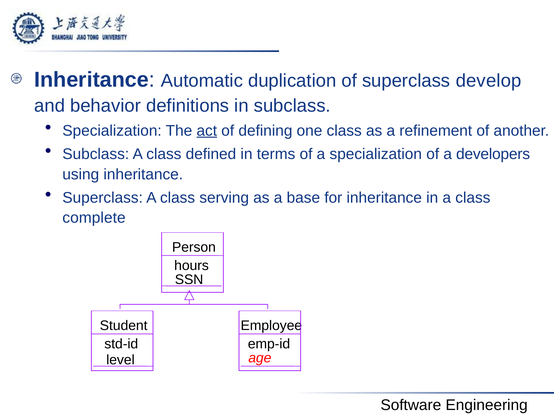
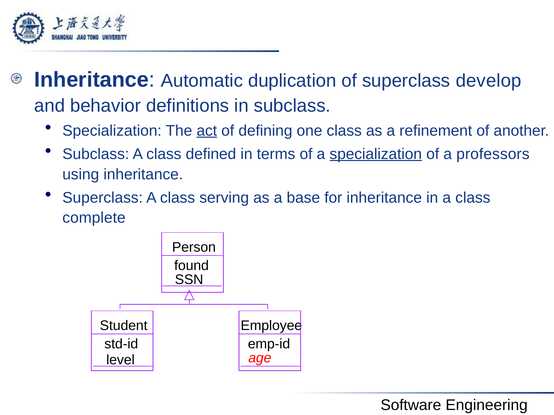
specialization underline: none -> present (376, 154)
developers: developers -> professors (493, 154)
hours: hours -> found (192, 266)
